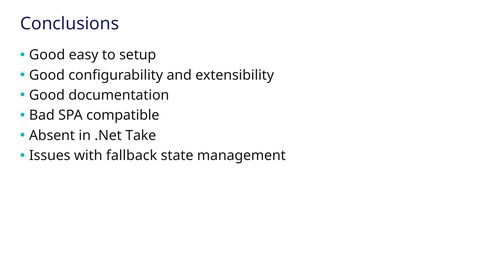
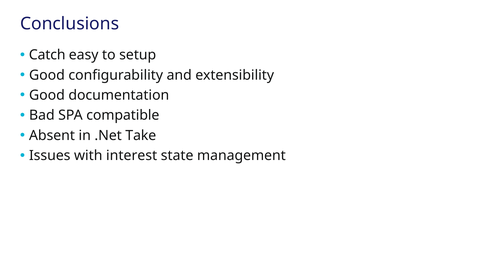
Good: Good -> Catch (47, 55)
fallback: fallback -> interest (132, 156)
